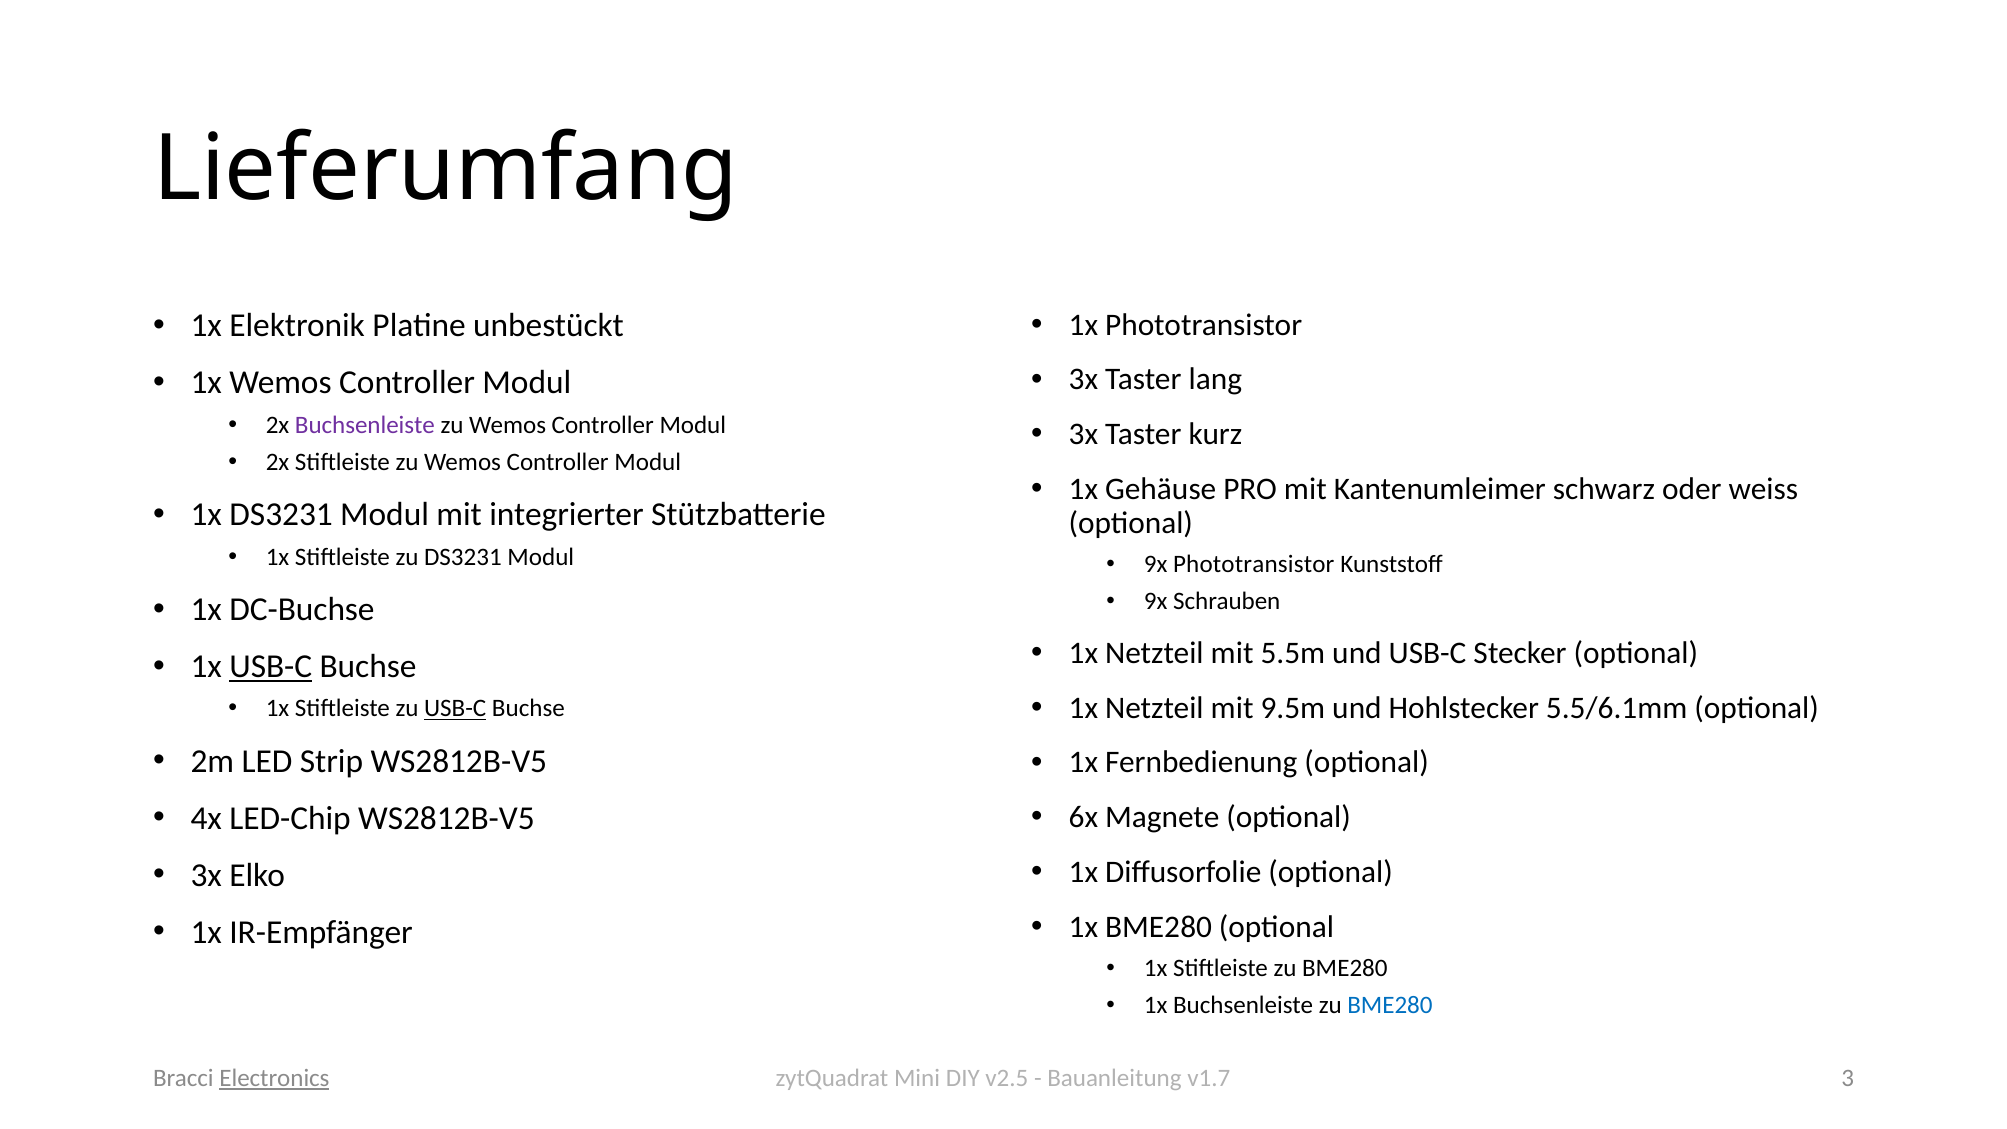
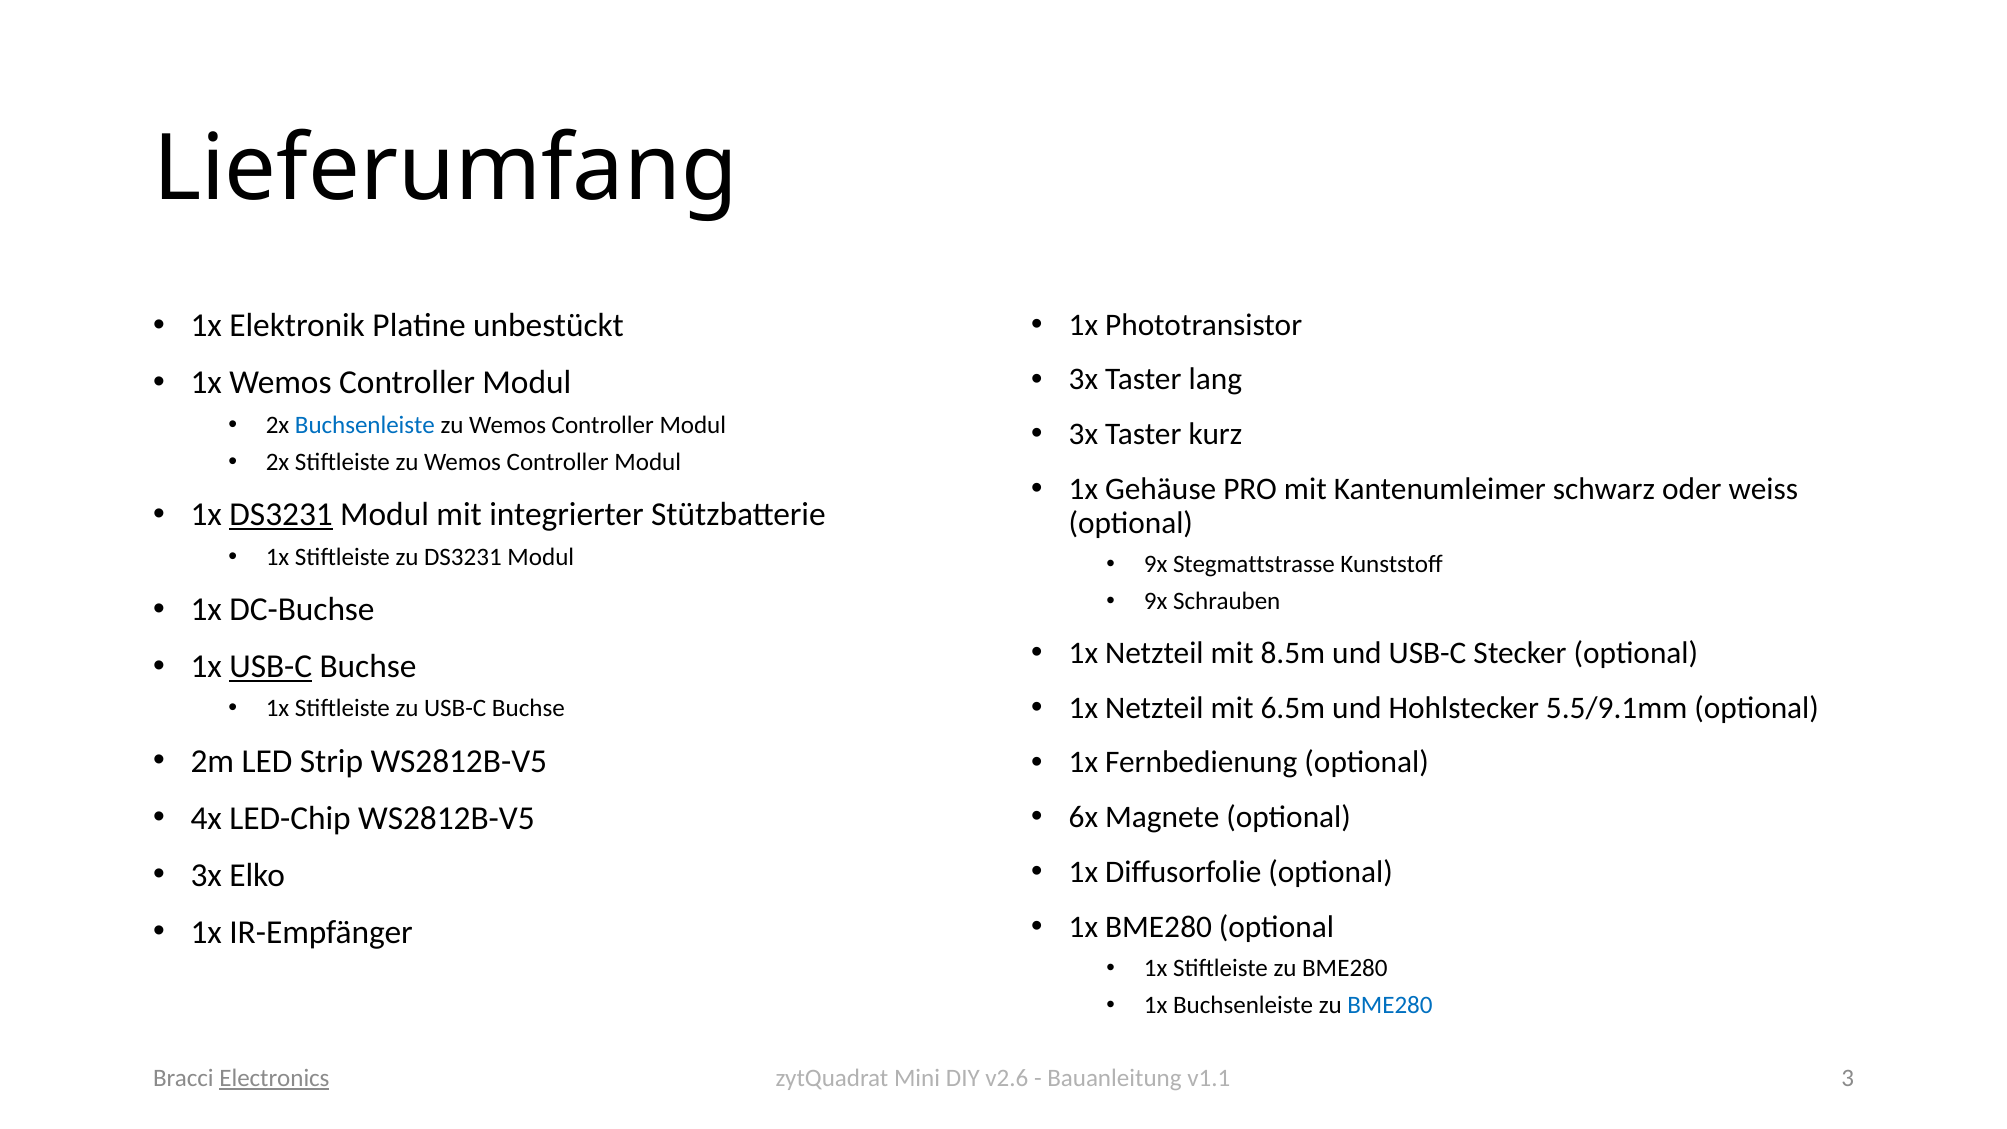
Buchsenleiste colour: purple -> blue (365, 425)
DS3231 underline: none -> present (281, 515)
9x Phototransistor: Phototransistor -> Stegmattstrasse (1254, 564)
5.5m: 5.5m -> 8.5m (1293, 653)
9.5m: 9.5m -> 6.5m (1293, 708)
5.5/6.1mm: 5.5/6.1mm -> 5.5/9.1mm (1617, 708)
USB-C underline: present -> none (455, 709)
v2.5: v2.5 -> v2.6 (1007, 1078)
v1.7: v1.7 -> v1.1 (1209, 1078)
